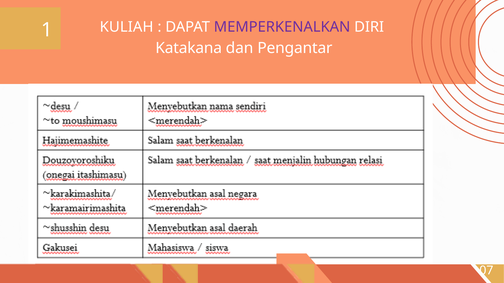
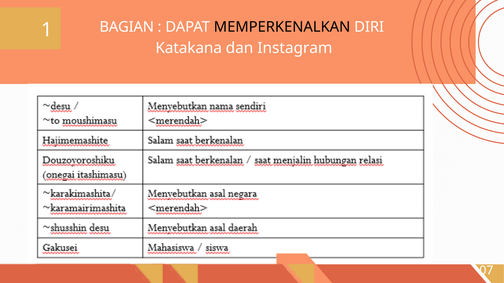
KULIAH: KULIAH -> BAGIAN (127, 27)
MEMPERKENALKAN colour: purple -> black (282, 27)
Pengantar: Pengantar -> Instagram (295, 48)
